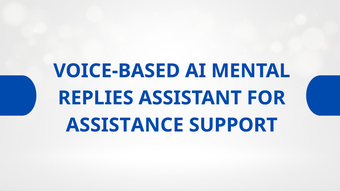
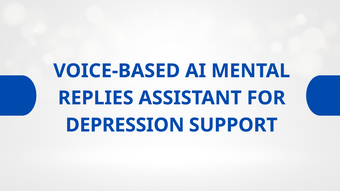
ASSISTANCE: ASSISTANCE -> DEPRESSION (125, 125)
